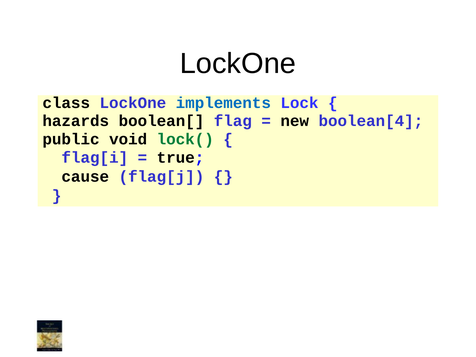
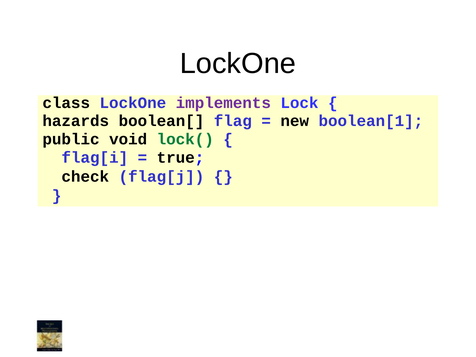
implements colour: blue -> purple (223, 103)
boolean[4: boolean[4 -> boolean[1 (371, 121)
cause: cause -> check (85, 177)
